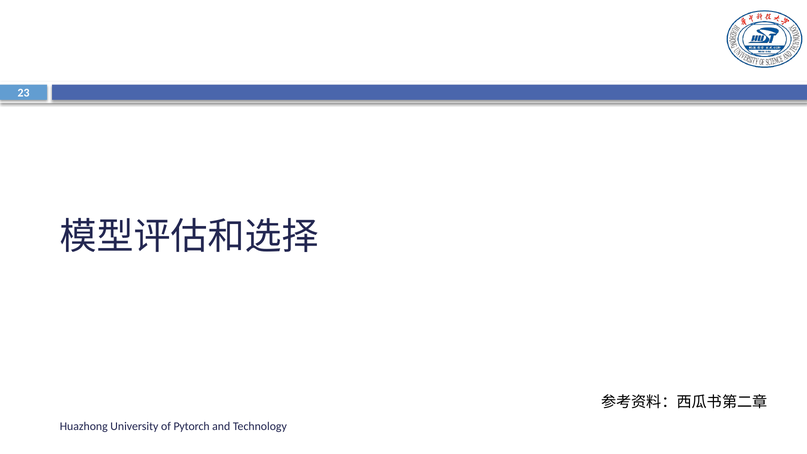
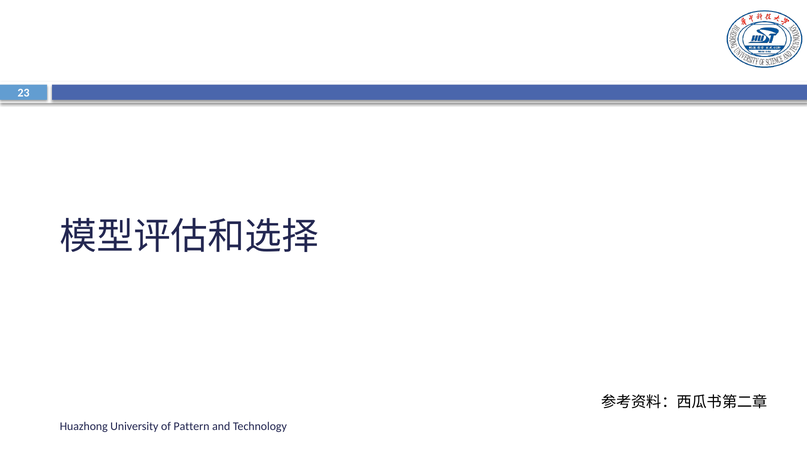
Pytorch: Pytorch -> Pattern (192, 426)
